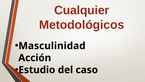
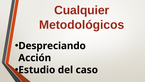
Masculinidad: Masculinidad -> Despreciando (52, 46)
